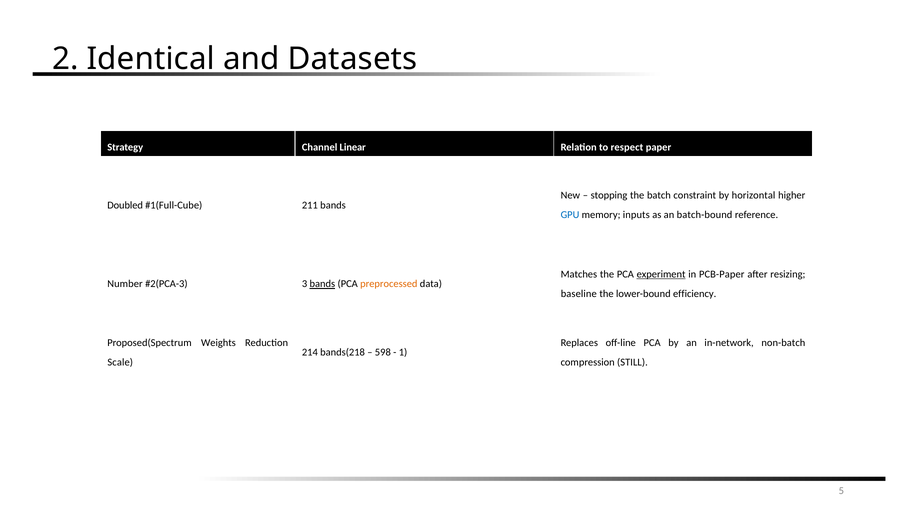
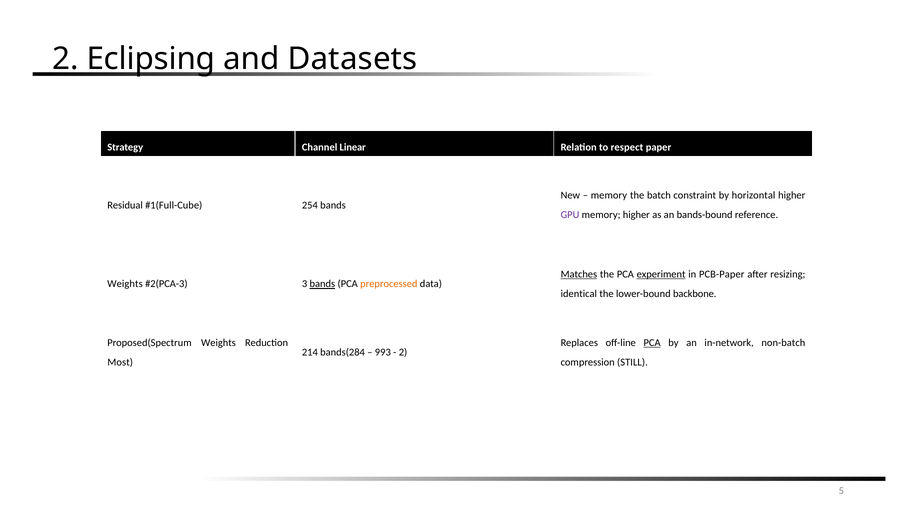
Identical: Identical -> Eclipsing (151, 59)
stopping: stopping -> memory (609, 195)
Doubled: Doubled -> Residual (125, 205)
211: 211 -> 254 (310, 205)
GPU colour: blue -> purple (570, 215)
memory inputs: inputs -> higher (636, 215)
batch-bound: batch-bound -> bands-bound (705, 215)
Matches underline: none -> present (579, 274)
Number: Number -> Weights (125, 284)
baseline: baseline -> identical (579, 293)
efficiency: efficiency -> backbone (695, 293)
PCA underline: none -> present (652, 342)
bands(218: bands(218 -> bands(284 (343, 352)
598: 598 -> 993 (383, 352)
1: 1 -> 2 (403, 352)
Scale: Scale -> Most (120, 362)
